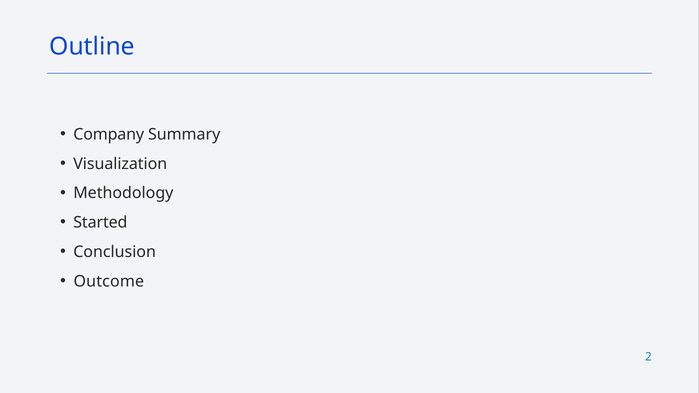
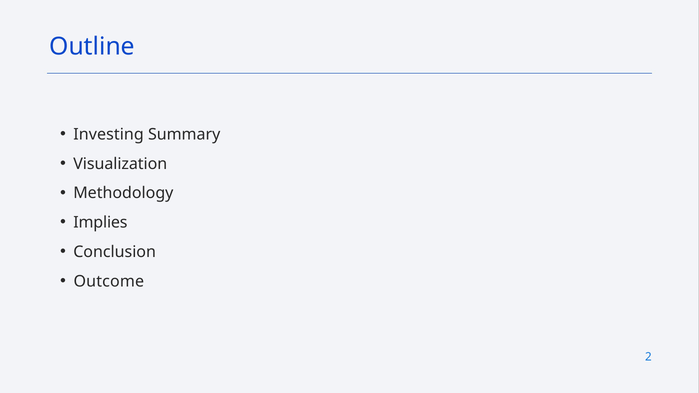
Company: Company -> Investing (109, 134)
Started: Started -> Implies (100, 223)
